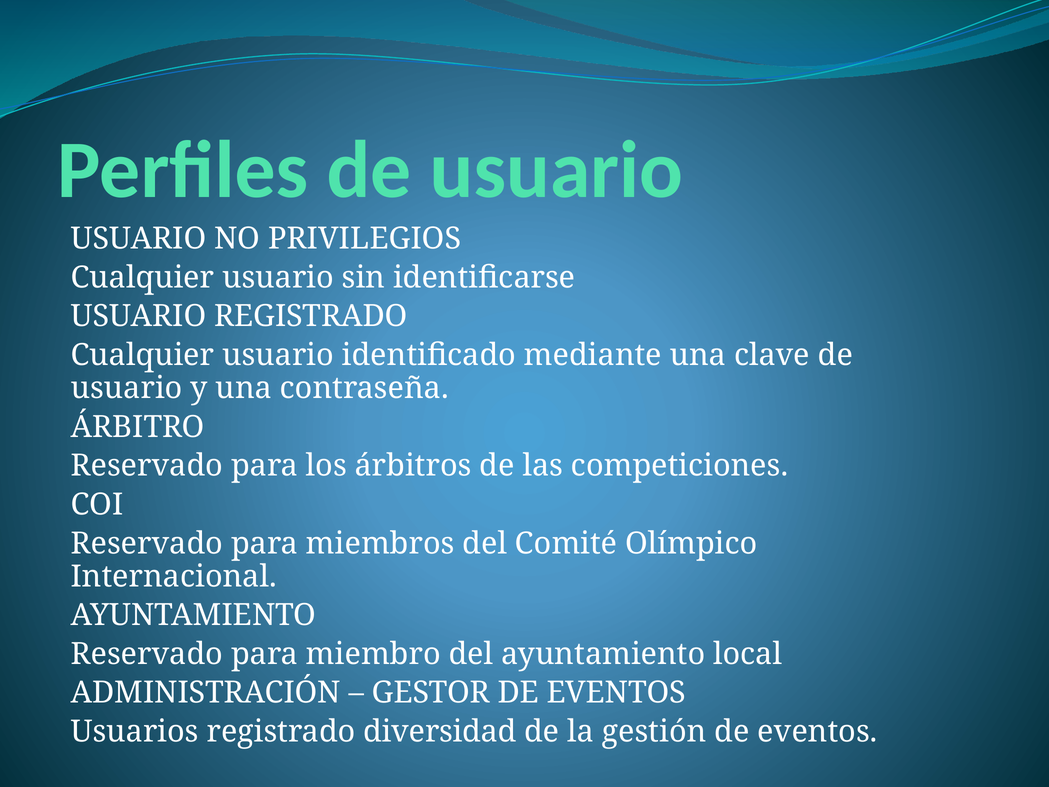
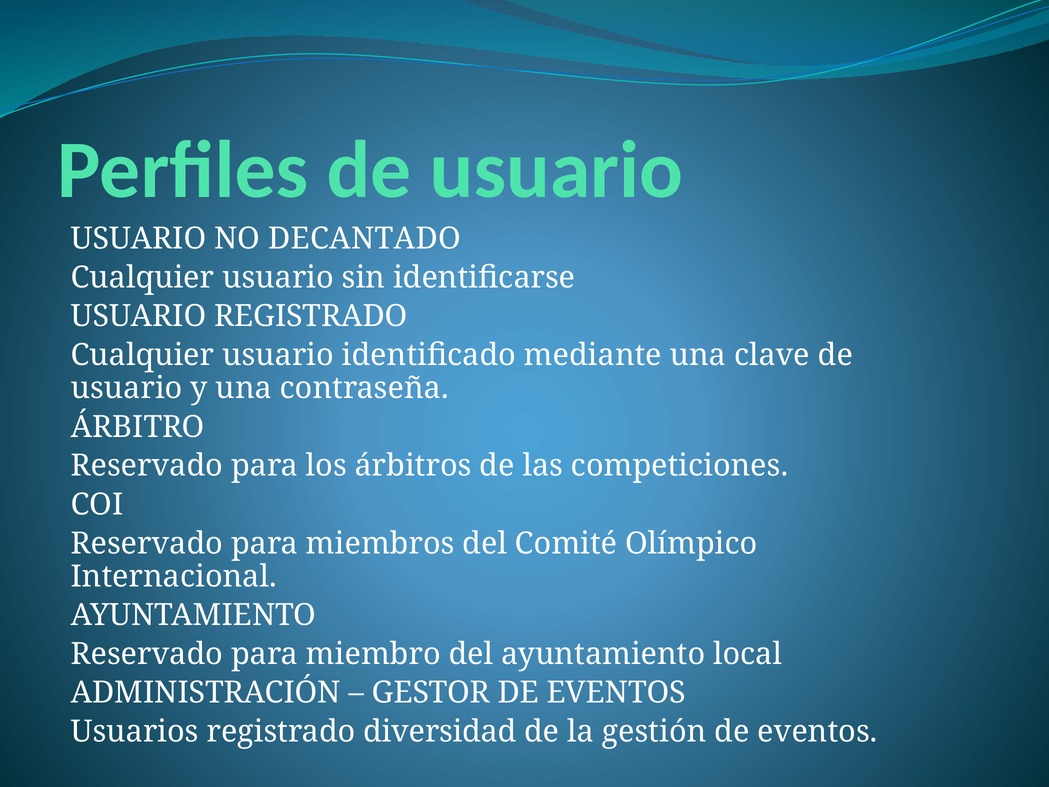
PRIVILEGIOS: PRIVILEGIOS -> DECANTADO (365, 239)
